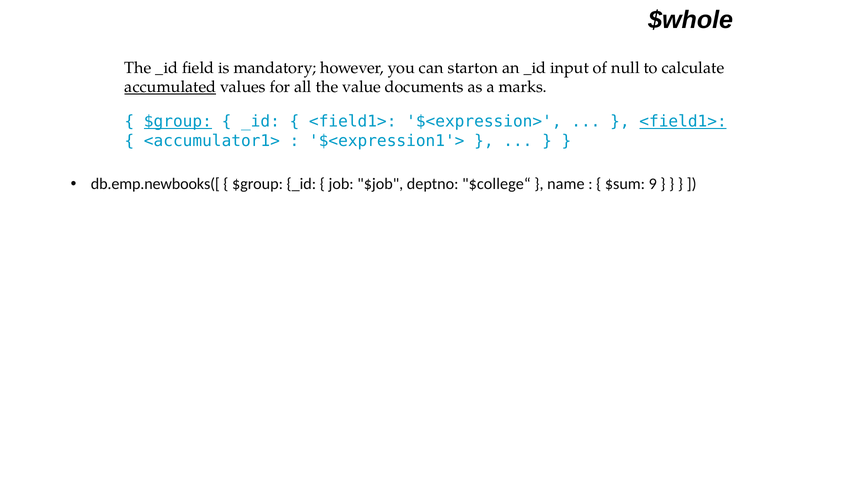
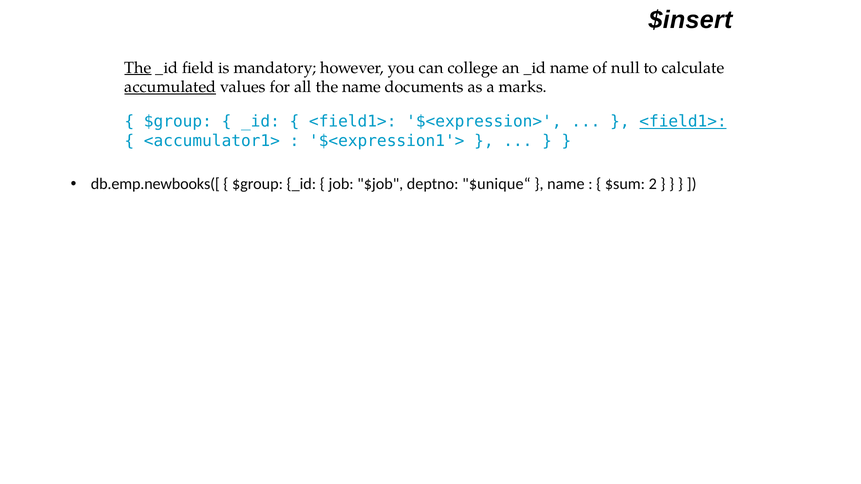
$whole: $whole -> $insert (690, 20)
The underline: none -> present (138, 68)
starton: starton -> college (473, 68)
_id input: input -> name (570, 68)
the value: value -> name (362, 87)
$group underline: present -> none (178, 122)
$college“: $college“ -> $unique“ (496, 184)
9: 9 -> 2 (653, 184)
